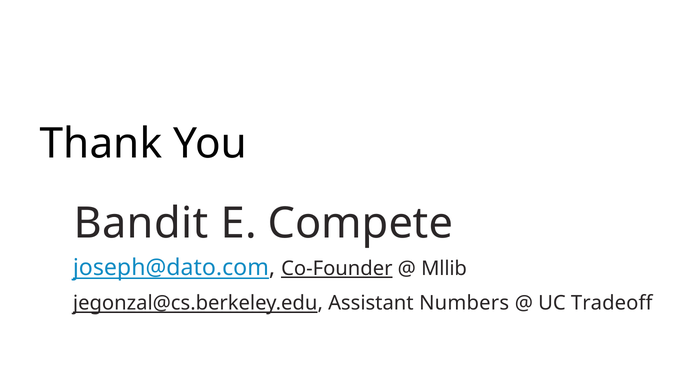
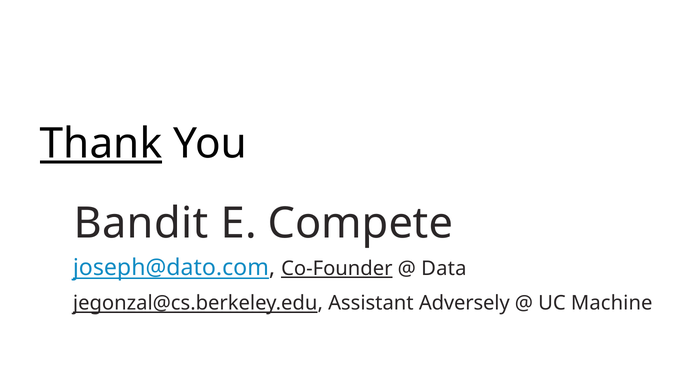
Thank underline: none -> present (101, 144)
Mllib: Mllib -> Data (444, 269)
Numbers: Numbers -> Adversely (464, 303)
Tradeoff: Tradeoff -> Machine (612, 303)
